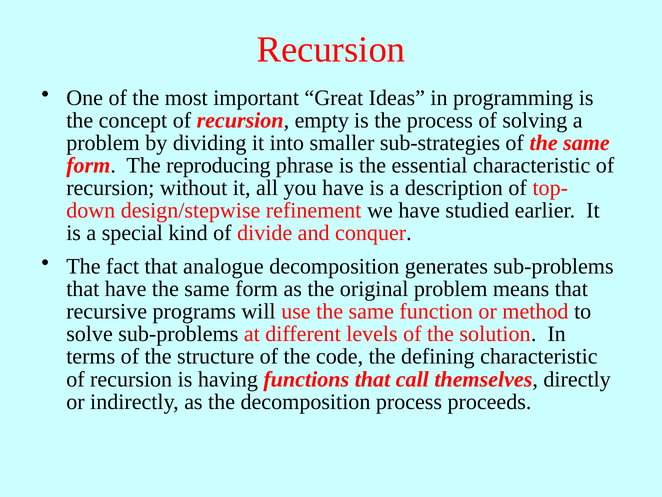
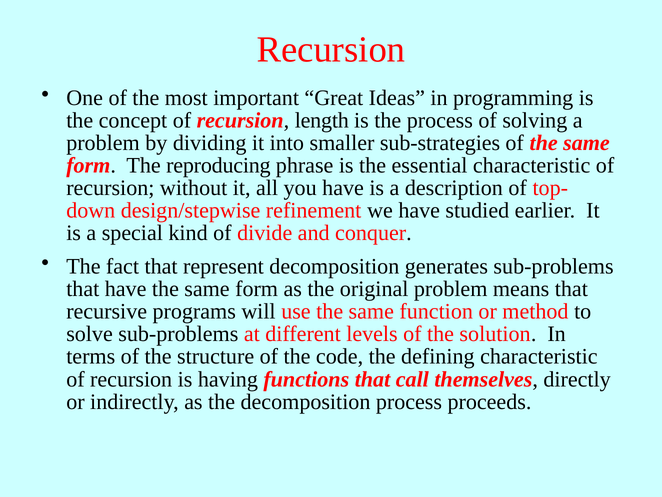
empty: empty -> length (322, 120)
analogue: analogue -> represent (223, 266)
